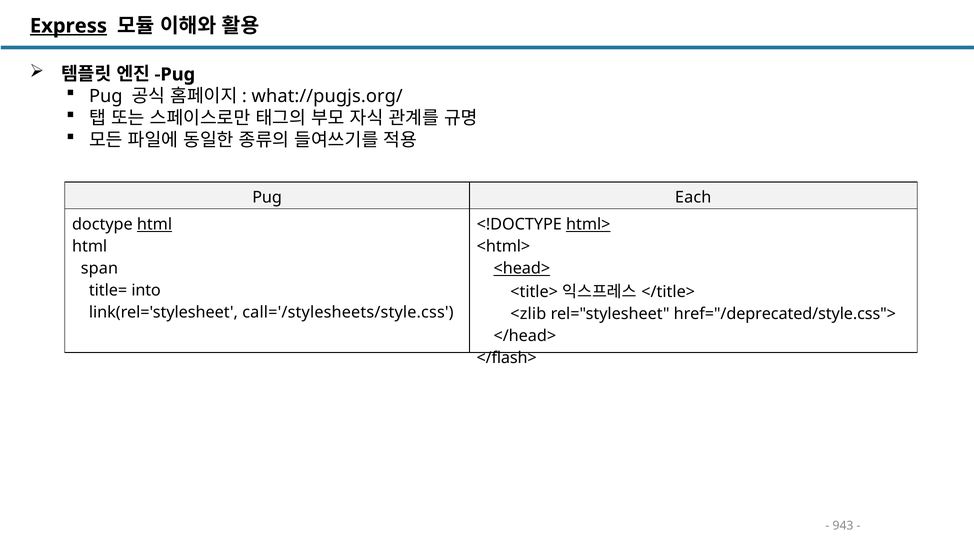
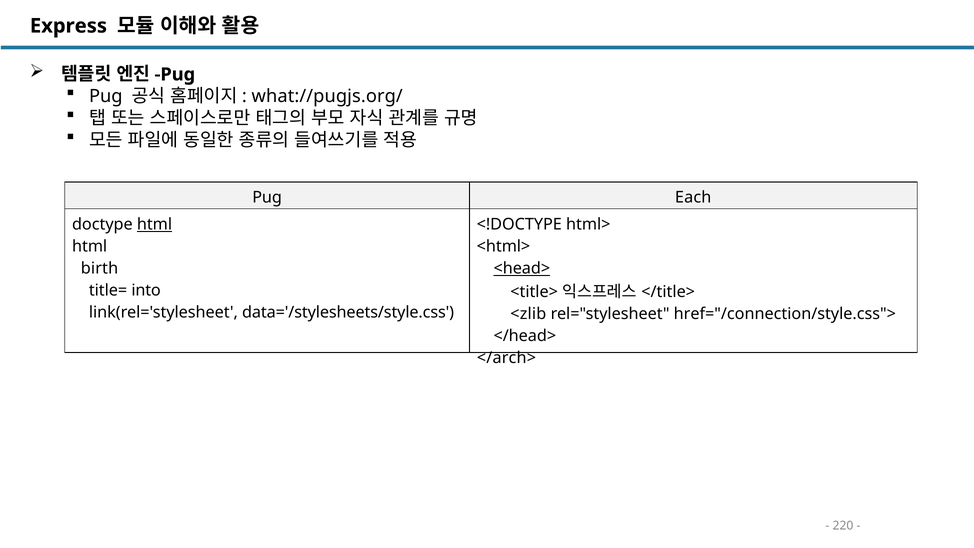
Express underline: present -> none (68, 26)
html> underline: present -> none (588, 224)
span: span -> birth (99, 268)
call='/stylesheets/style.css: call='/stylesheets/style.css -> data='/stylesheets/style.css (348, 312)
href="/deprecated/style.css">: href="/deprecated/style.css"> -> href="/connection/style.css"> (785, 314)
</flash>: </flash> -> </arch> (506, 358)
943: 943 -> 220 (843, 526)
